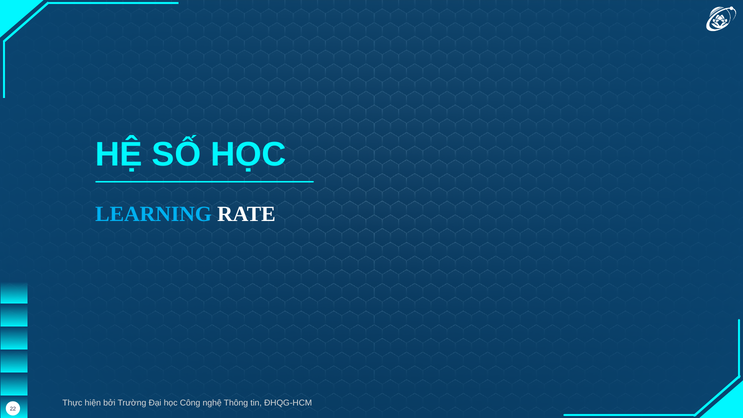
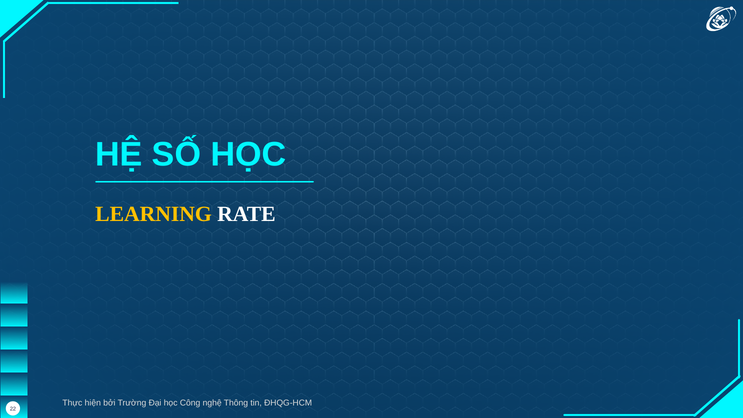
LEARNING colour: light blue -> yellow (154, 214)
